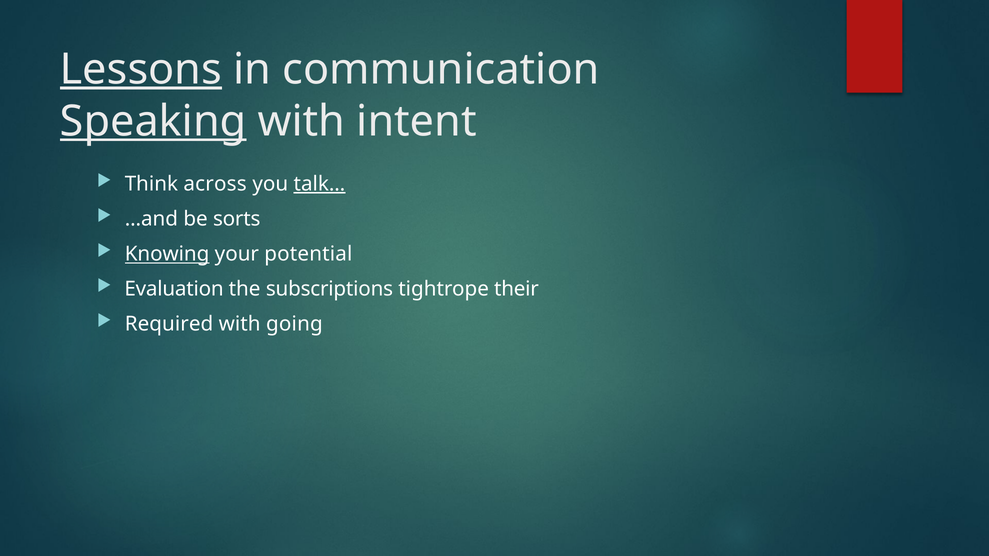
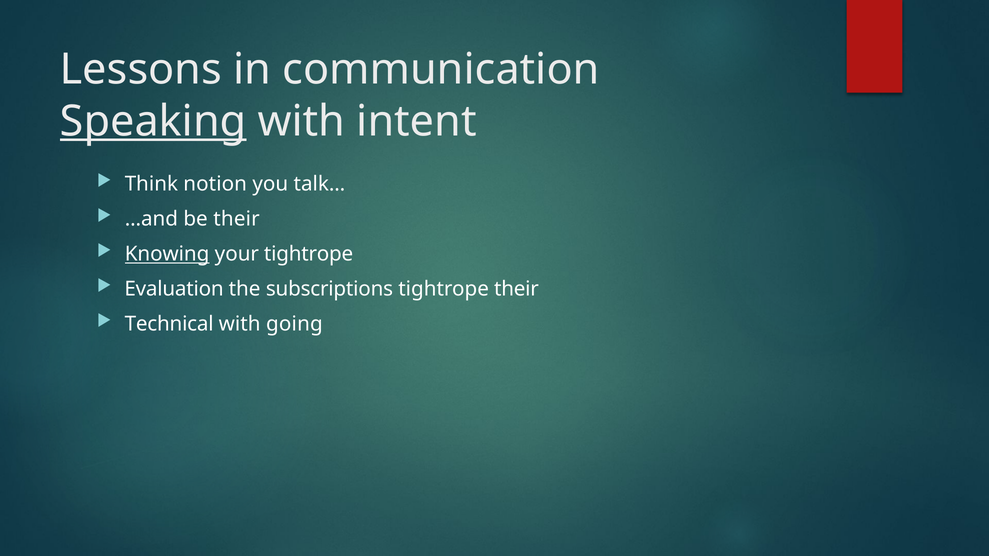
Lessons underline: present -> none (141, 69)
across: across -> notion (215, 184)
talk… underline: present -> none (319, 184)
be sorts: sorts -> their (237, 219)
your potential: potential -> tightrope (309, 254)
Required: Required -> Technical (169, 324)
